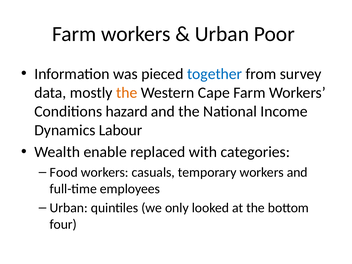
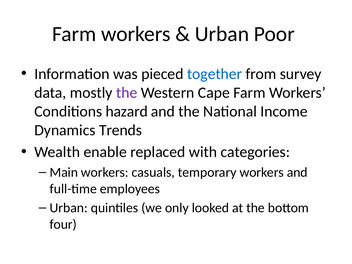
the colour: orange -> purple (127, 93)
Labour: Labour -> Trends (120, 130)
Food: Food -> Main (64, 172)
